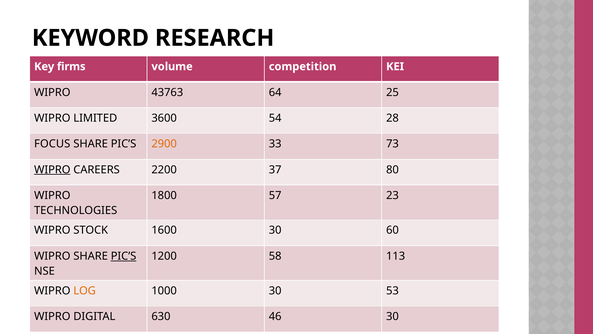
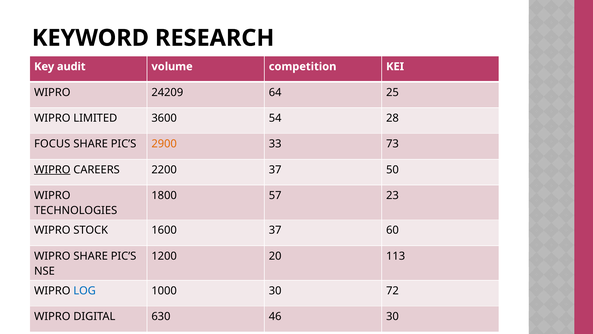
firms: firms -> audit (71, 66)
43763: 43763 -> 24209 (167, 92)
80: 80 -> 50 (392, 169)
1600 30: 30 -> 37 (275, 230)
PIC’S underline: present -> none (124, 256)
58: 58 -> 20 (275, 256)
LOG colour: orange -> blue (85, 290)
53: 53 -> 72 (392, 290)
